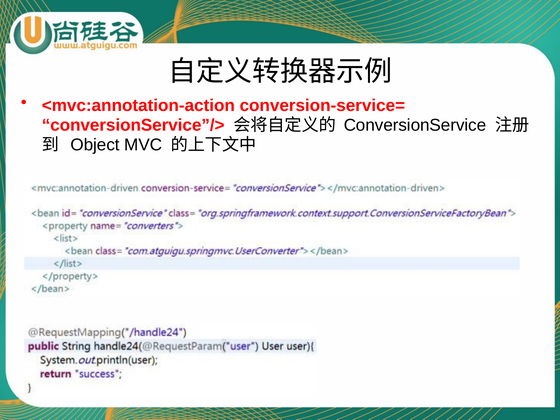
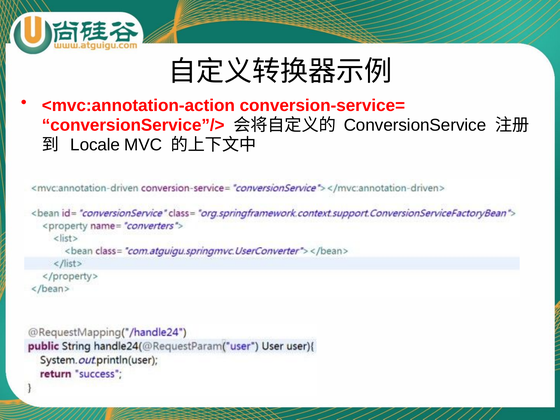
Object: Object -> Locale (95, 145)
